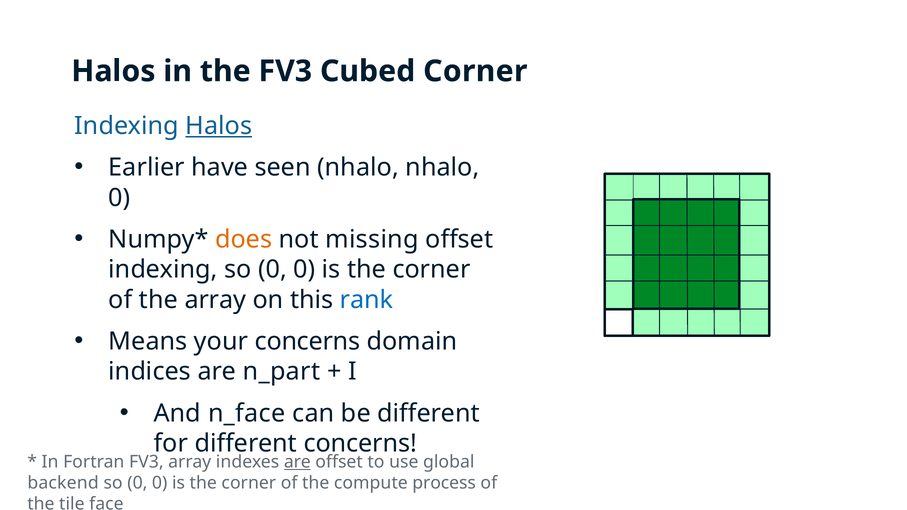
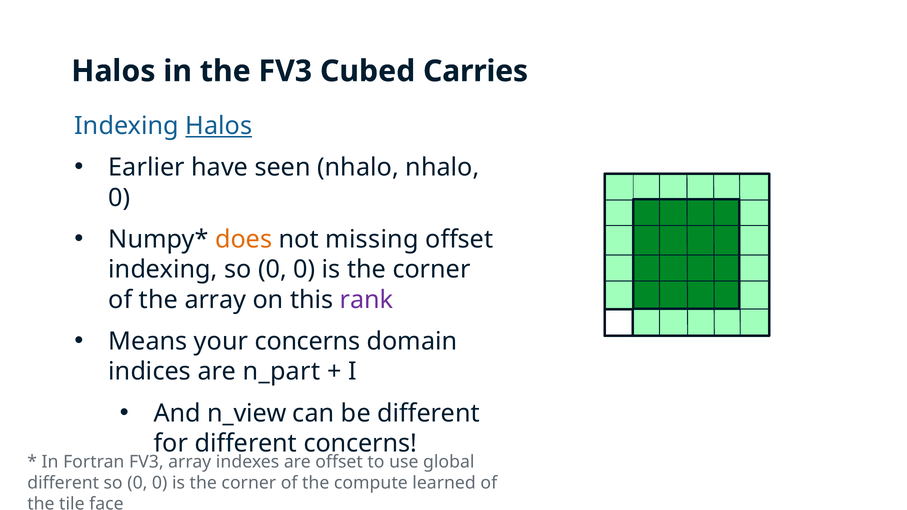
Cubed Corner: Corner -> Carries (476, 71)
rank colour: blue -> purple (366, 300)
n_face: n_face -> n_view (247, 413)
are underline: present -> none (297, 462)
backend: backend -> different (63, 483)
process: process -> learned (444, 483)
